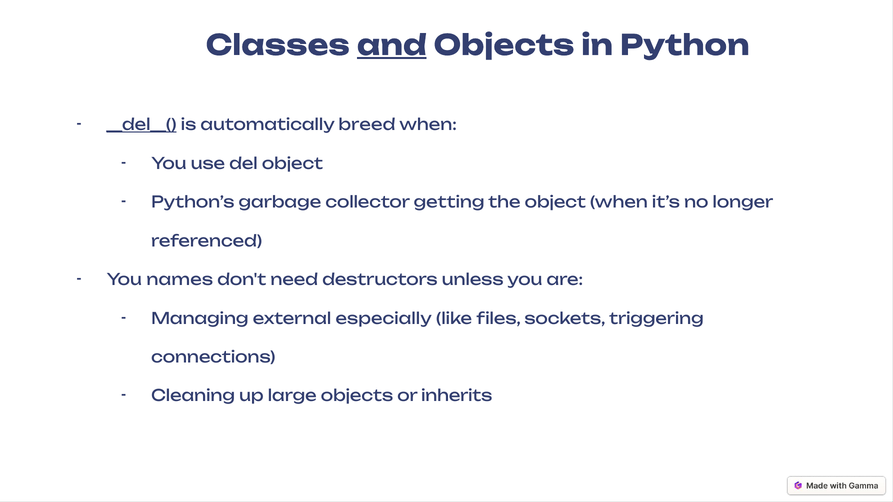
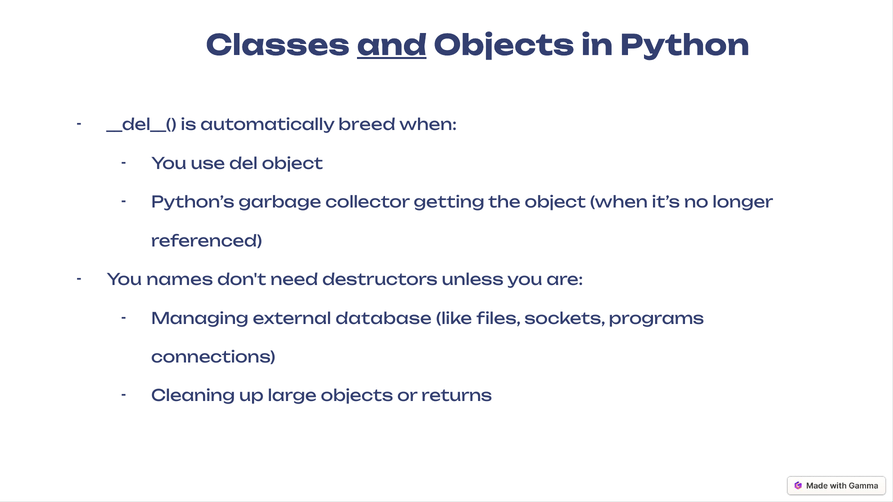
__del__( underline: present -> none (142, 125)
especially: especially -> database (384, 319)
triggering: triggering -> programs (657, 319)
inherits: inherits -> returns (457, 396)
